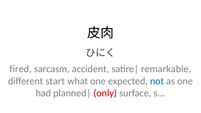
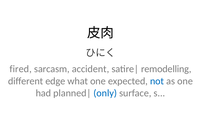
remarkable: remarkable -> remodelling (166, 69)
start: start -> edge (55, 81)
only colour: red -> blue (105, 93)
